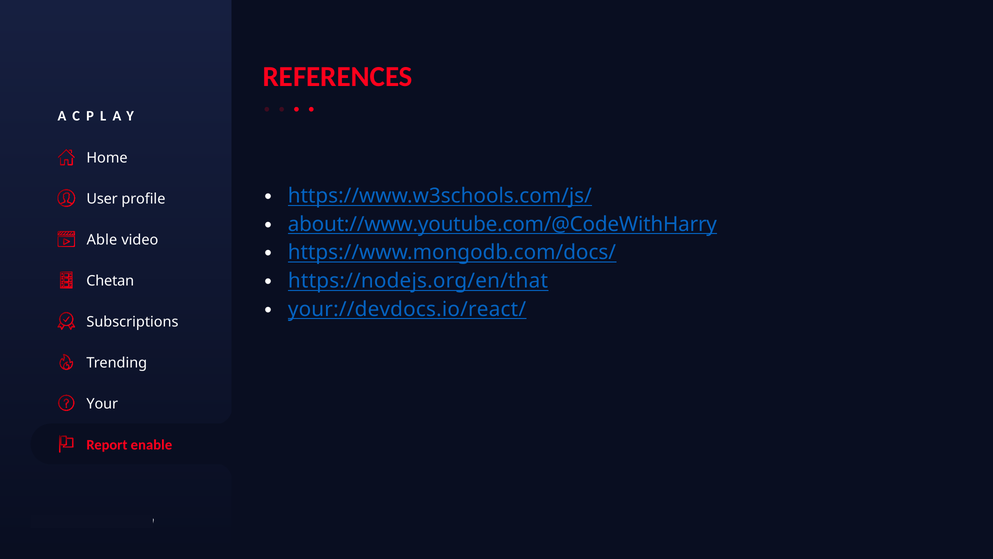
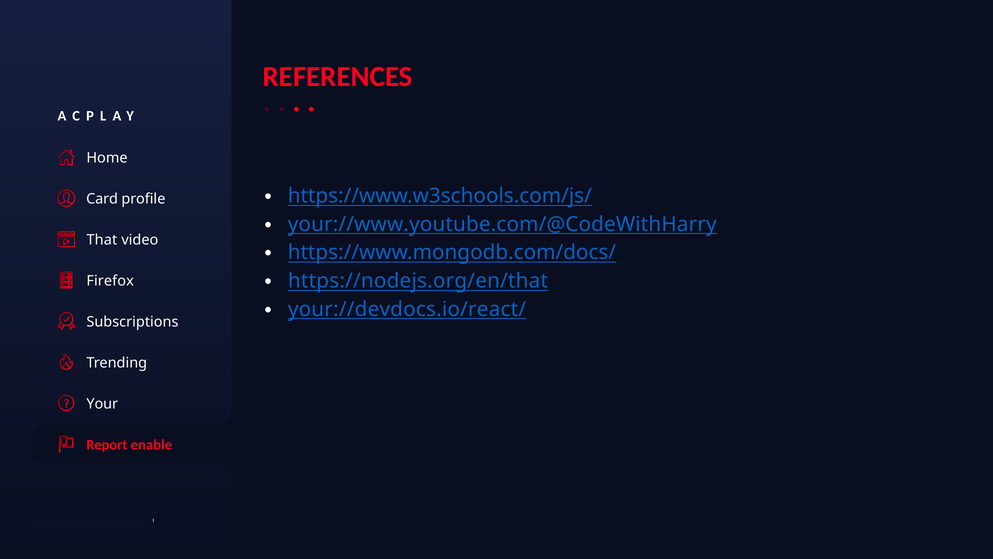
User: User -> Card (102, 199)
about://www.youtube.com/@CodeWithHarry: about://www.youtube.com/@CodeWithHarry -> your://www.youtube.com/@CodeWithHarry (502, 224)
Able: Able -> That (102, 240)
Chetan: Chetan -> Firefox (110, 281)
